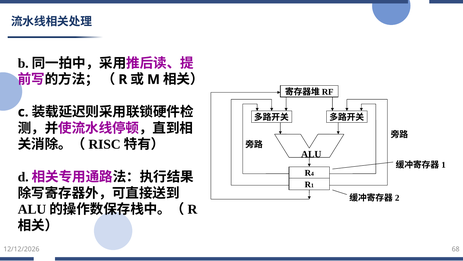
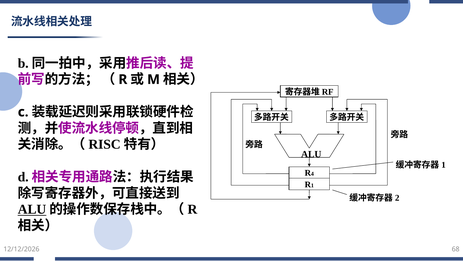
ALU underline: none -> present (32, 209)
